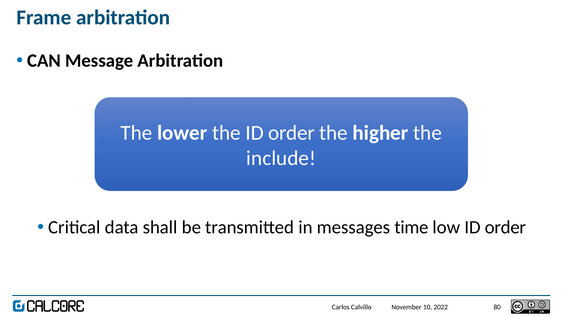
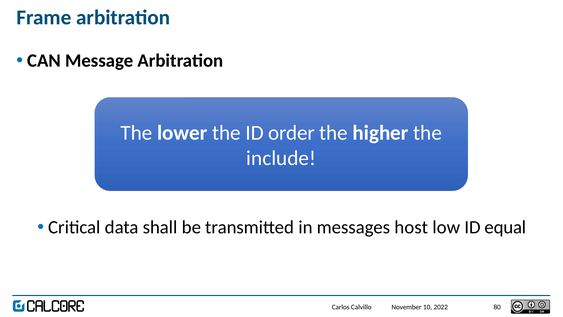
time: time -> host (411, 227)
low ID order: order -> equal (505, 227)
